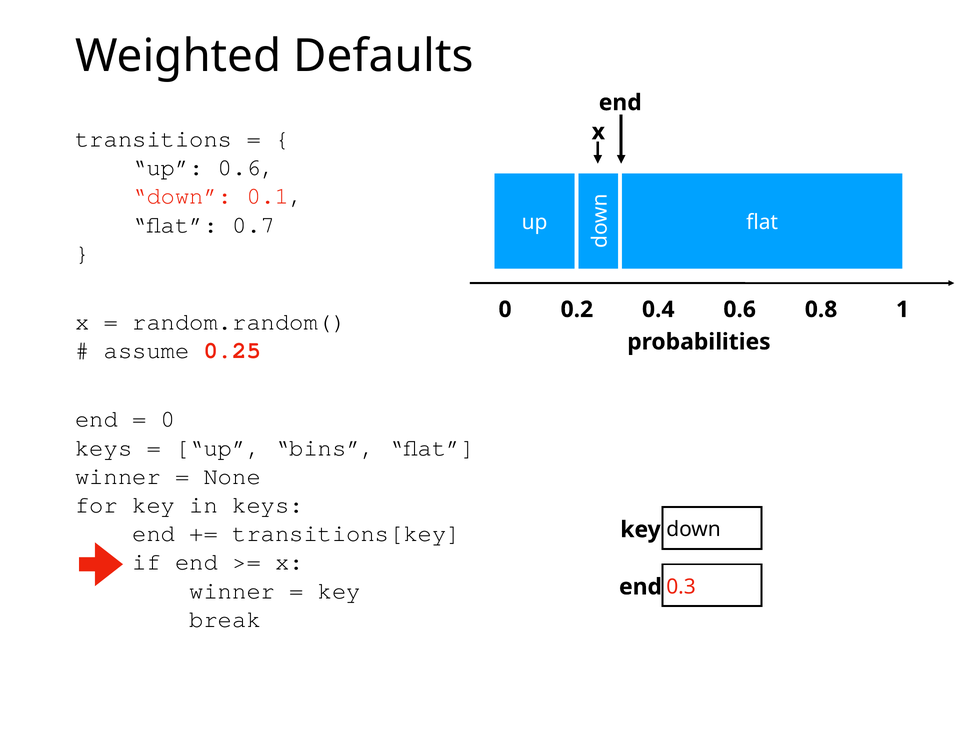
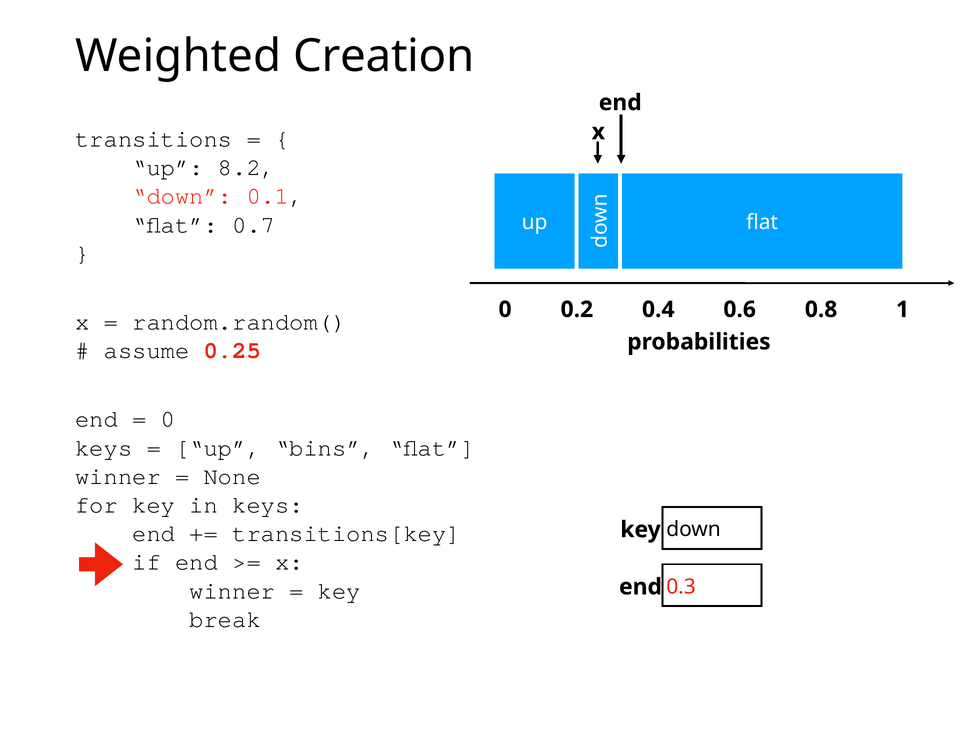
Defaults: Defaults -> Creation (384, 56)
up 0.6: 0.6 -> 8.2 (247, 168)
